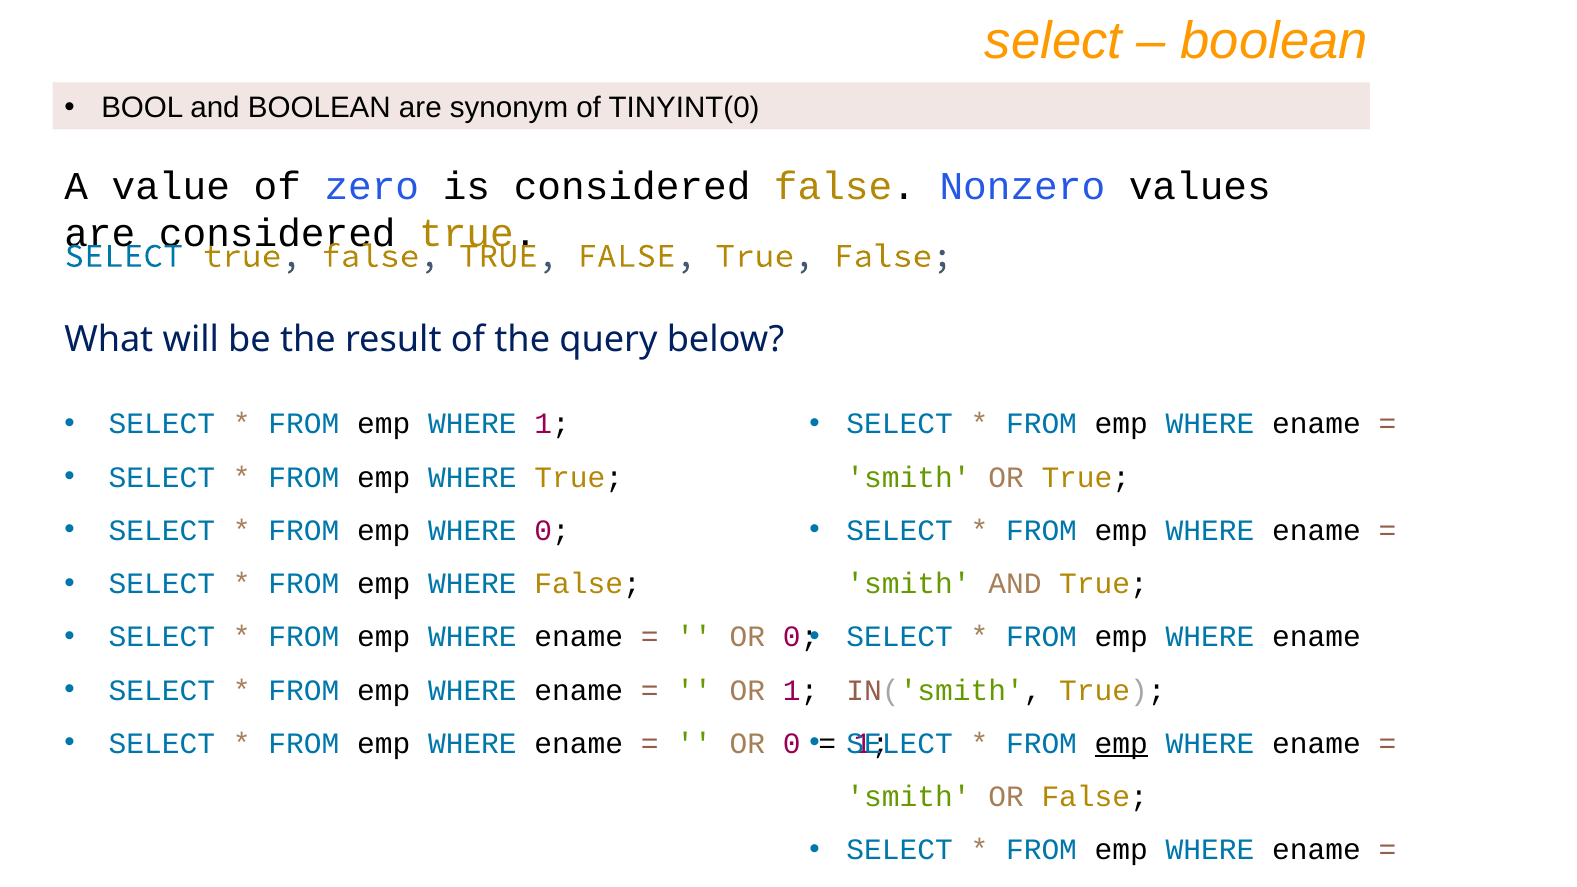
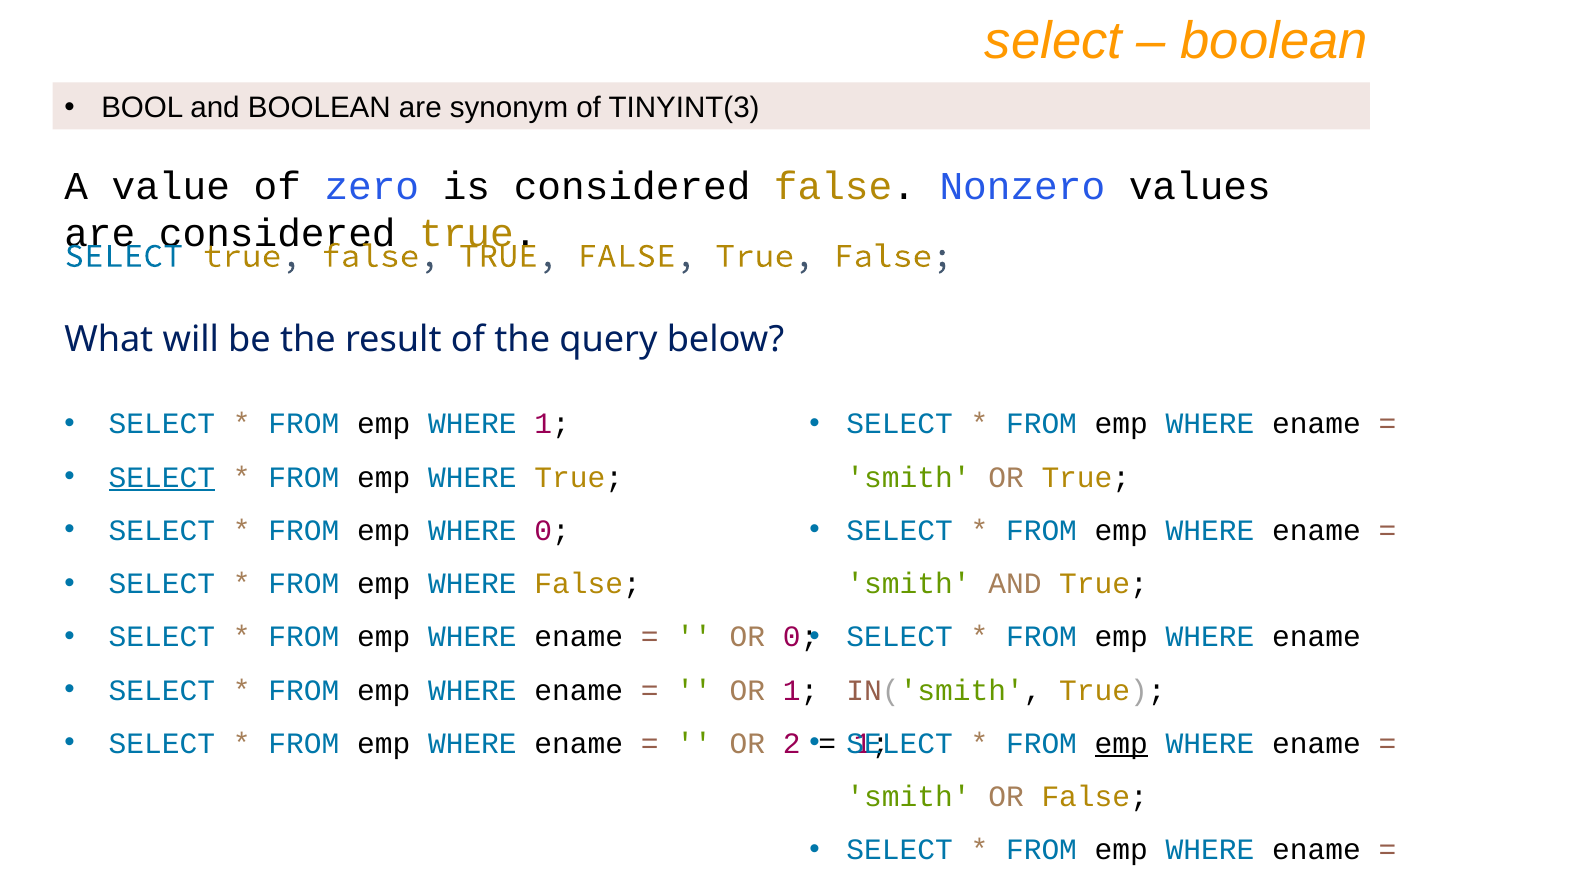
TINYINT(0: TINYINT(0 -> TINYINT(3 (684, 108)
SELECT underline: none -> present (162, 477)
0: 0 -> 2 (792, 744)
